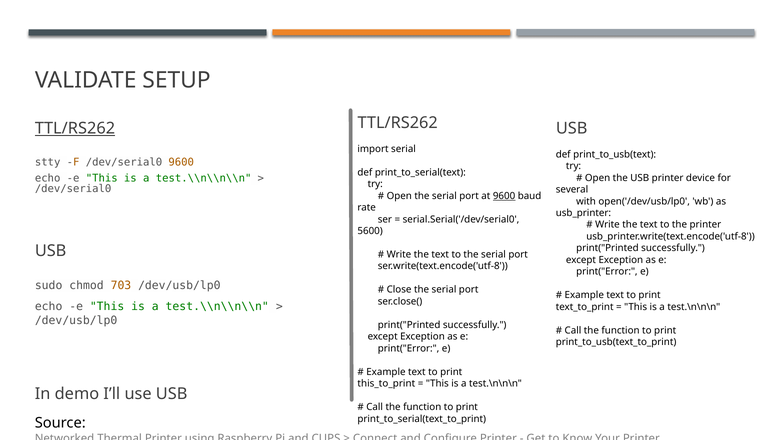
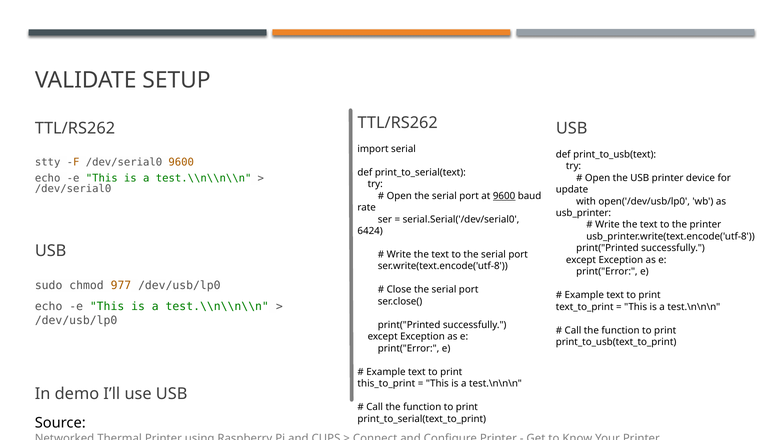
TTL/RS262 underline: present -> none (75, 129)
several: several -> update (572, 190)
5600: 5600 -> 6424 (370, 231)
703: 703 -> 977 (121, 286)
